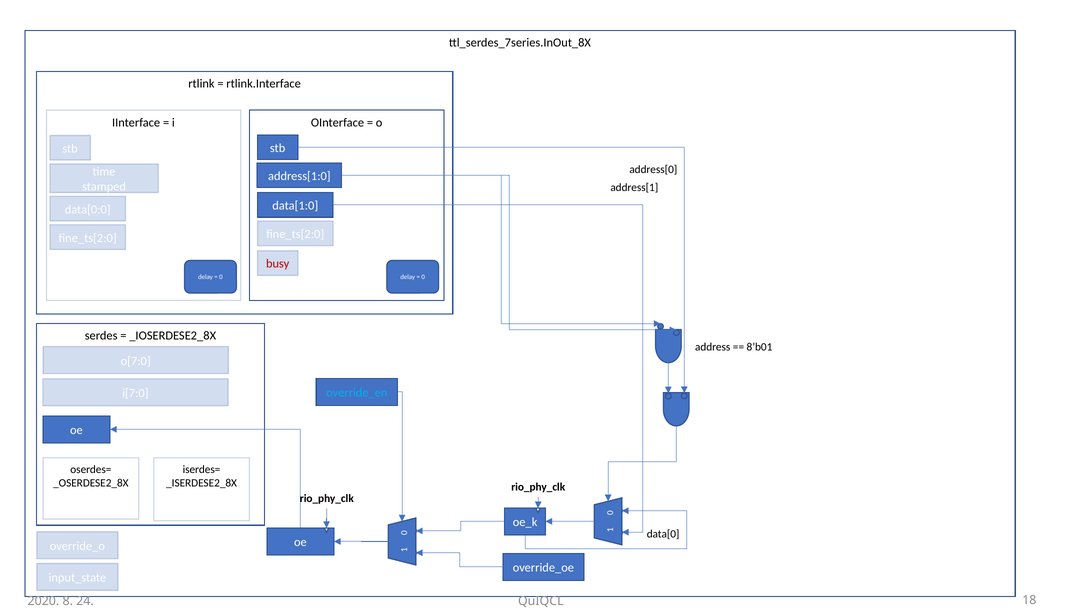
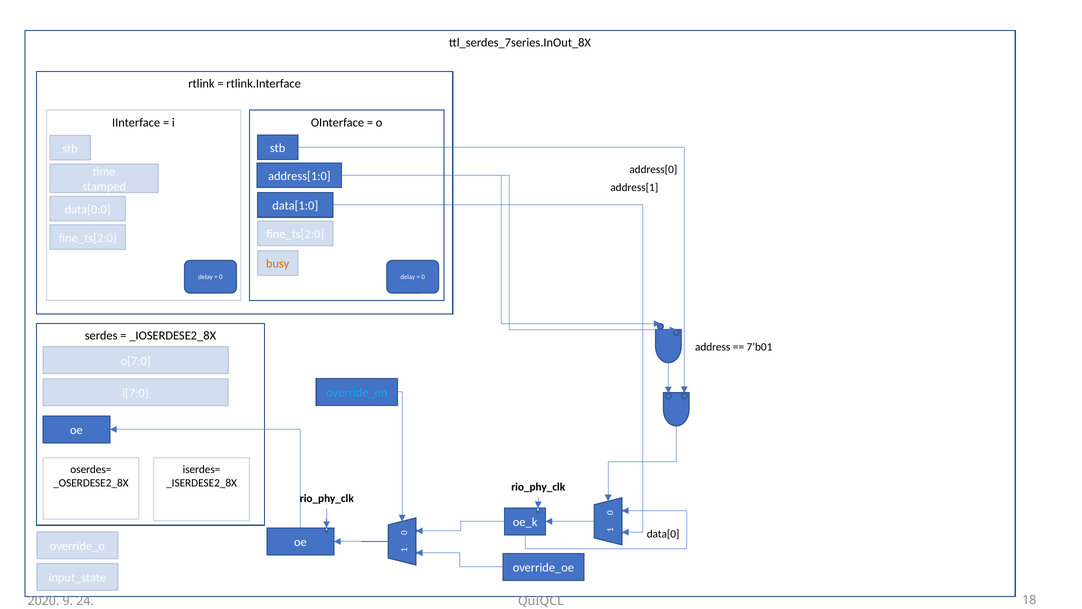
busy colour: red -> orange (278, 264)
8’b01: 8’b01 -> 7’b01 (759, 347)
8: 8 -> 9 (68, 601)
